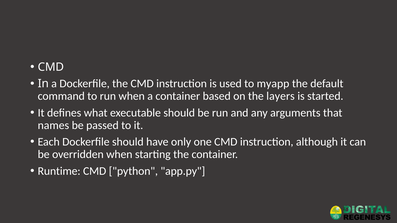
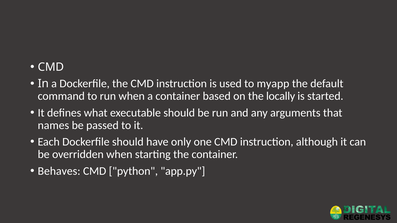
layers: layers -> locally (281, 96)
Runtime: Runtime -> Behaves (59, 171)
